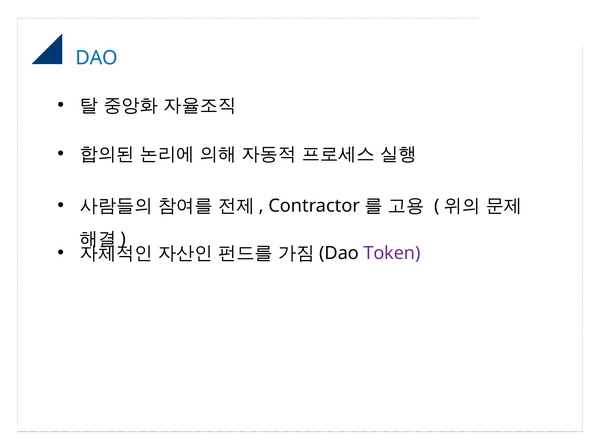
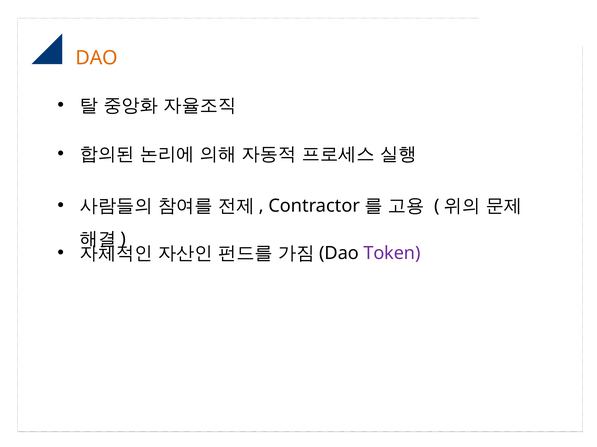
DAO colour: blue -> orange (97, 58)
